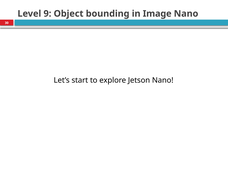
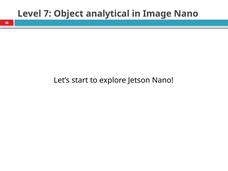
9: 9 -> 7 (47, 14)
bounding: bounding -> analytical (108, 14)
